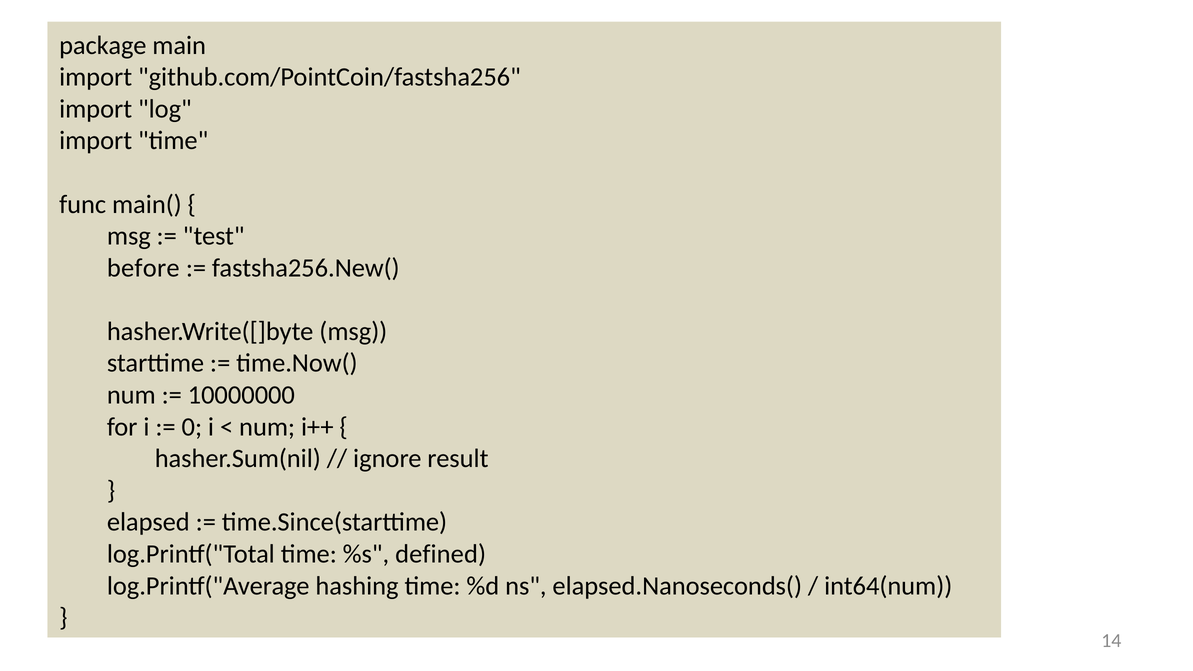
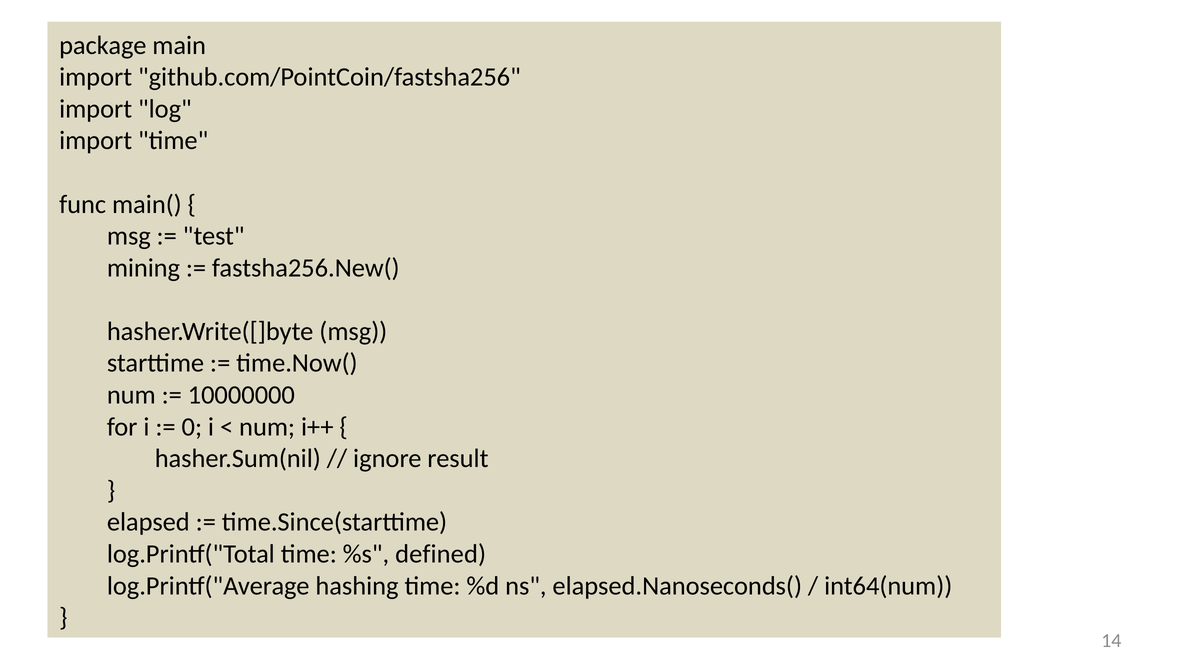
before: before -> mining (143, 268)
